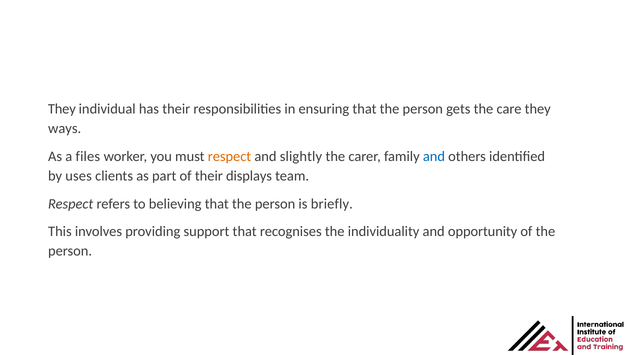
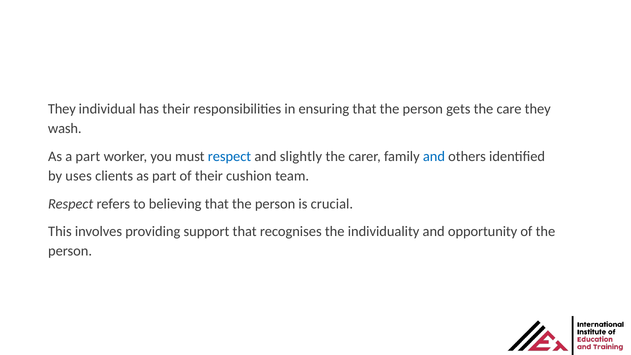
ways: ways -> wash (65, 129)
a files: files -> part (88, 156)
respect colour: orange -> blue (229, 156)
displays: displays -> cushion (249, 176)
briefly: briefly -> crucial (332, 204)
